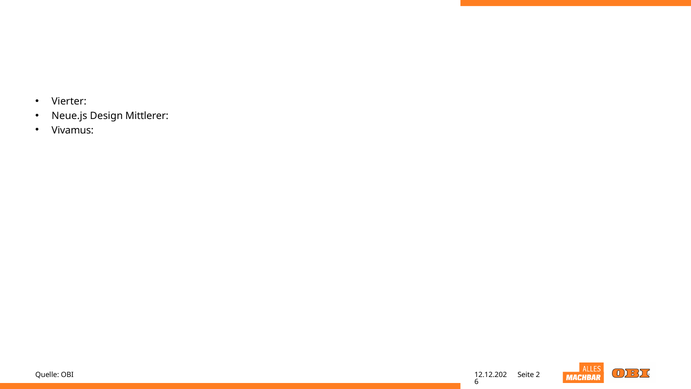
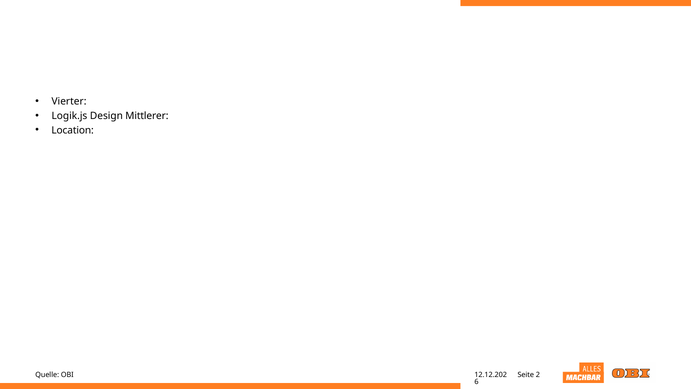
Neue.js: Neue.js -> Logik.js (69, 116)
Vivamus: Vivamus -> Location (73, 130)
